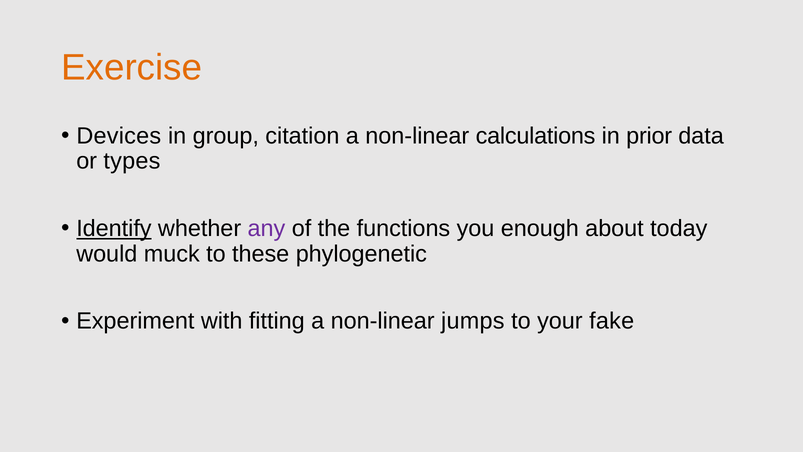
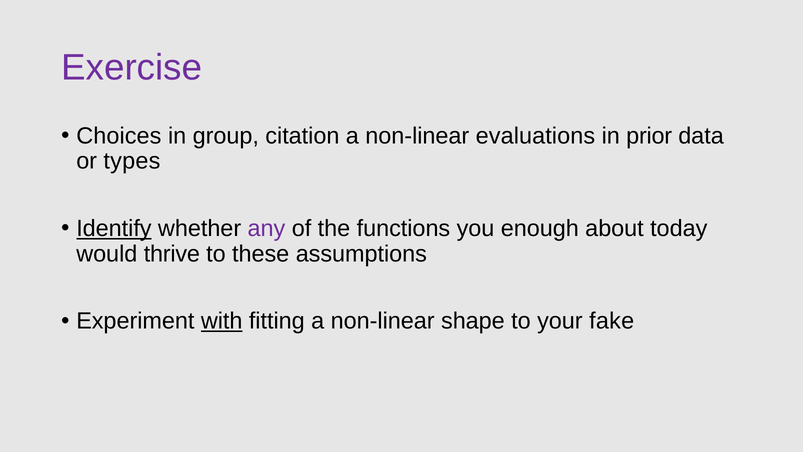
Exercise colour: orange -> purple (132, 67)
Devices: Devices -> Choices (119, 136)
calculations: calculations -> evaluations (535, 136)
muck: muck -> thrive (172, 254)
phylogenetic: phylogenetic -> assumptions (361, 254)
with underline: none -> present (222, 321)
jumps: jumps -> shape (473, 321)
